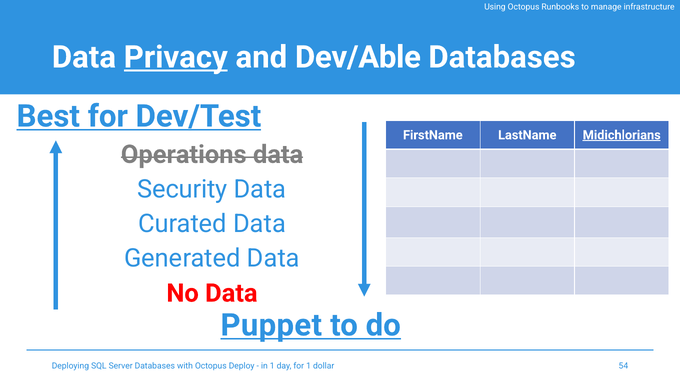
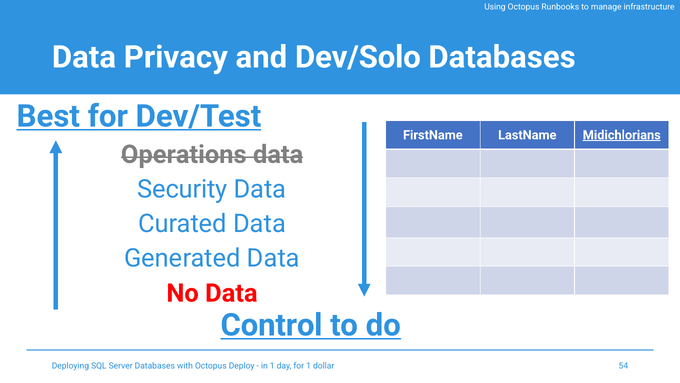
Privacy underline: present -> none (176, 57)
Dev/Able: Dev/Able -> Dev/Solo (358, 57)
Puppet: Puppet -> Control (272, 325)
